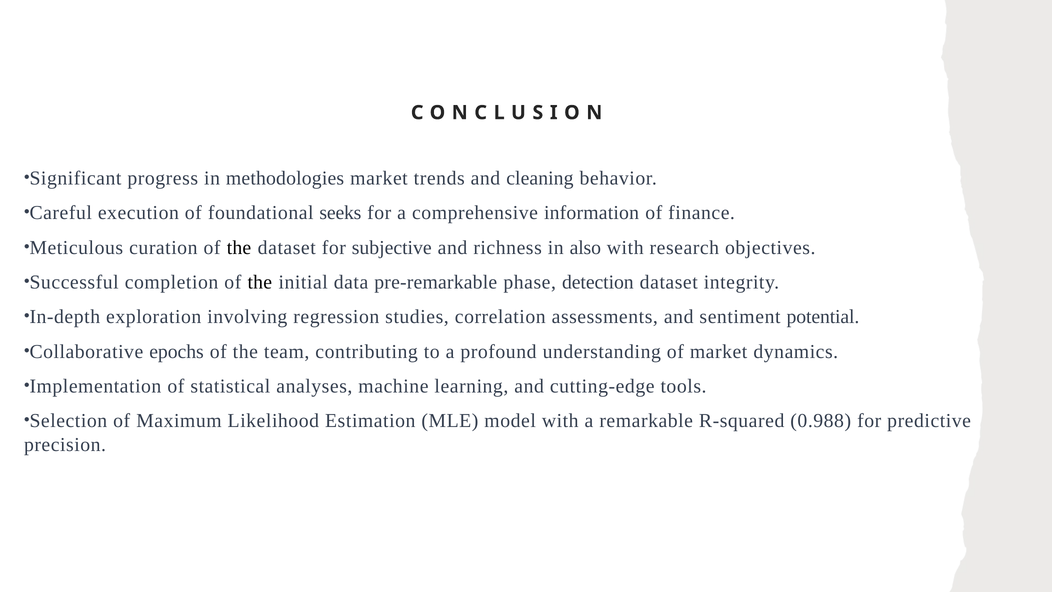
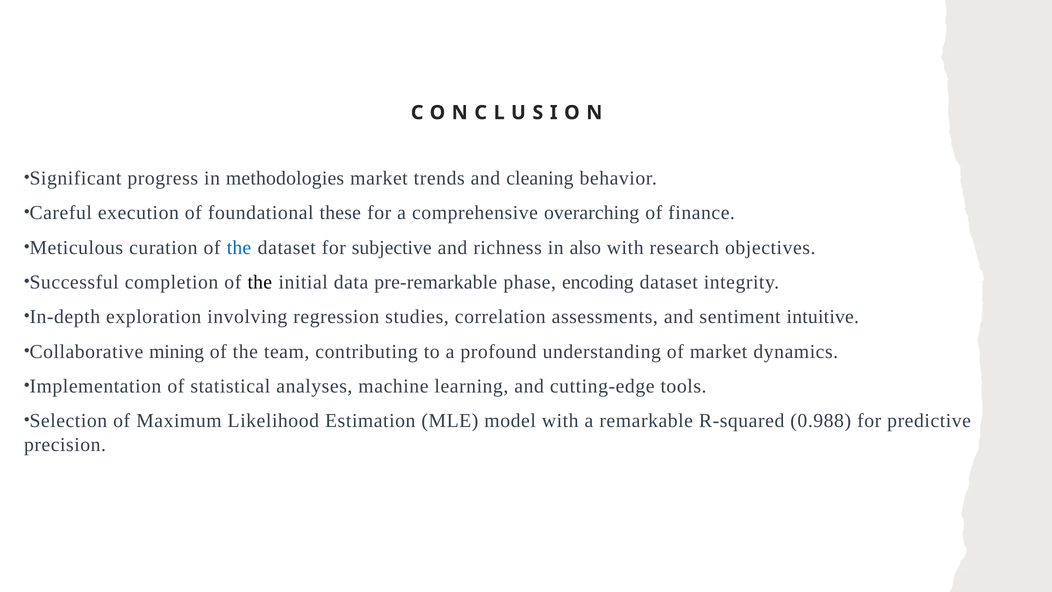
seeks: seeks -> these (340, 213)
information: information -> overarching (592, 213)
the colour: black -> blue (239, 247)
detection: detection -> encoding (598, 282)
potential: potential -> intuitive (823, 317)
epochs: epochs -> mining (177, 351)
